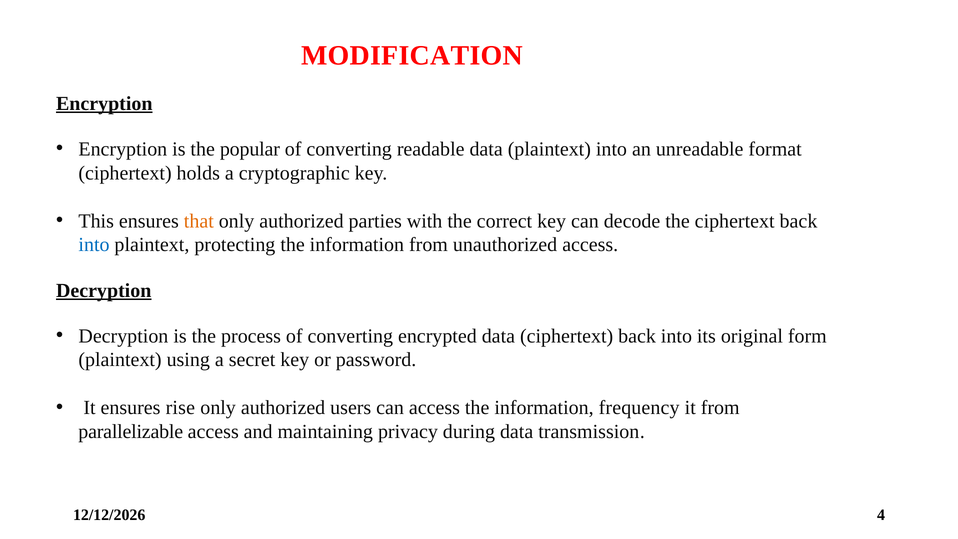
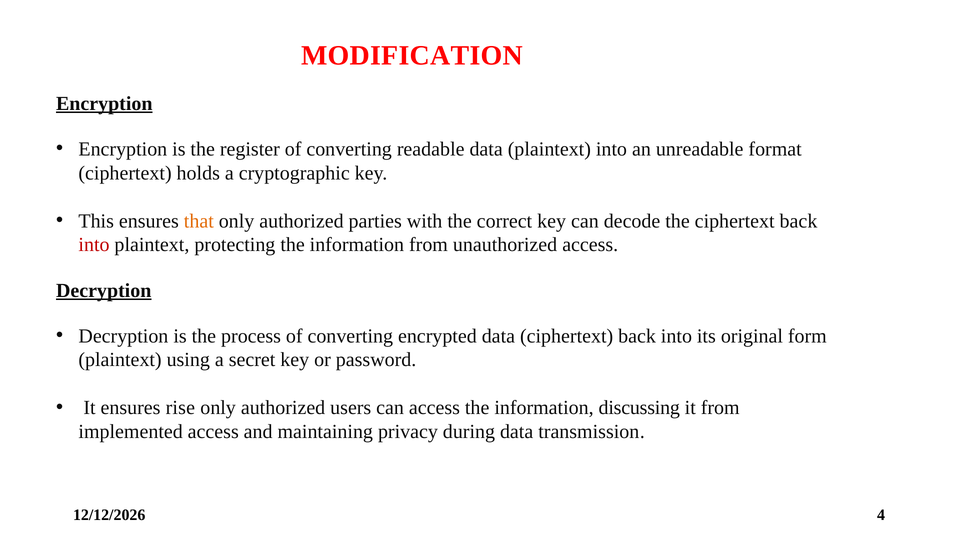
popular: popular -> register (250, 149)
into colour: blue -> red (94, 245)
frequency: frequency -> discussing (639, 408)
parallelizable: parallelizable -> implemented (131, 432)
